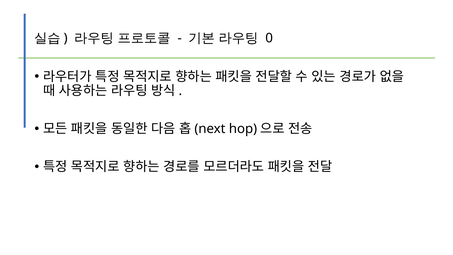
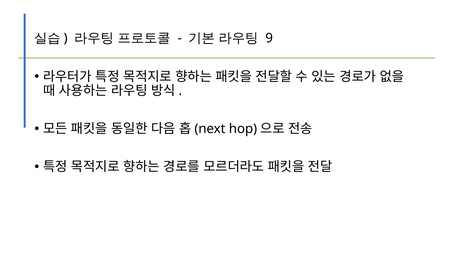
0: 0 -> 9 (269, 38)
